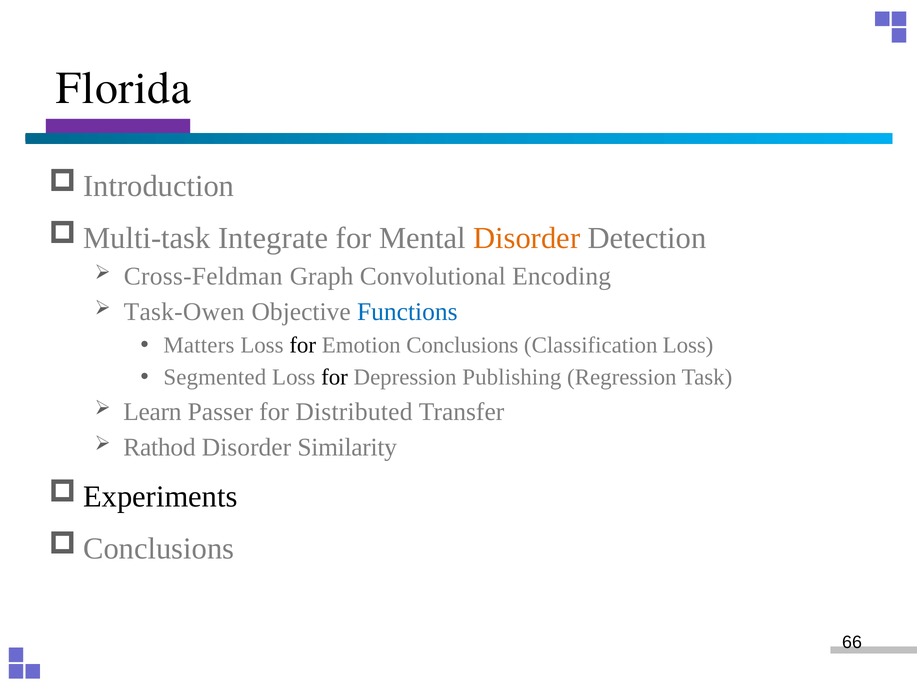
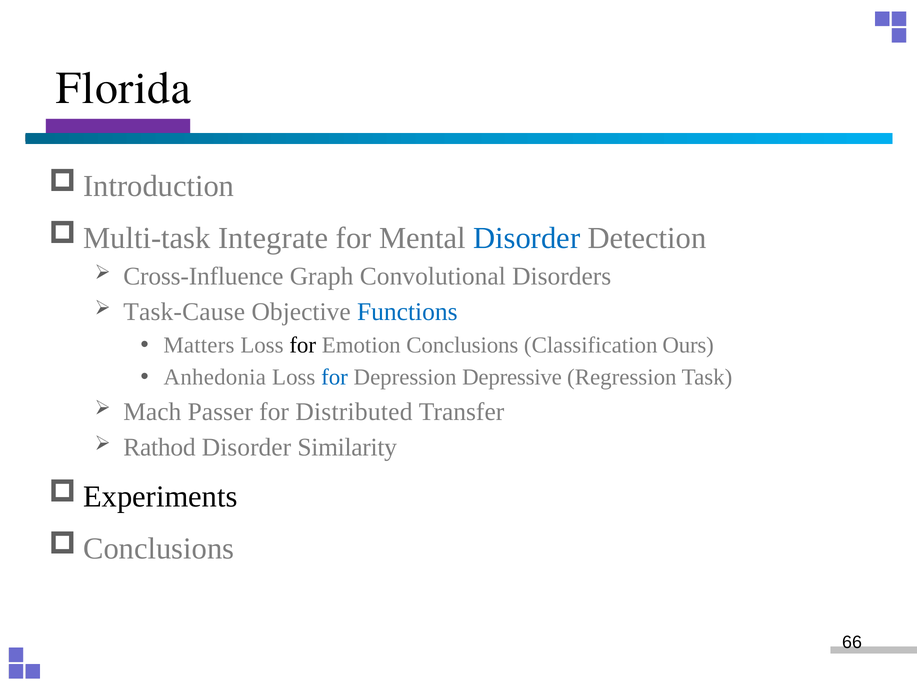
Disorder colour: orange -> blue (527, 238)
Cross-Feldman: Cross-Feldman -> Cross-Influence (203, 277)
Encoding: Encoding -> Disorders (562, 277)
Task-Owen: Task-Owen -> Task-Cause (184, 312)
Classification Loss: Loss -> Ours (688, 346)
Segmented: Segmented -> Anhedonia (215, 378)
for colour: black -> blue (334, 378)
Publishing: Publishing -> Depressive (512, 378)
Learn: Learn -> Mach (152, 412)
